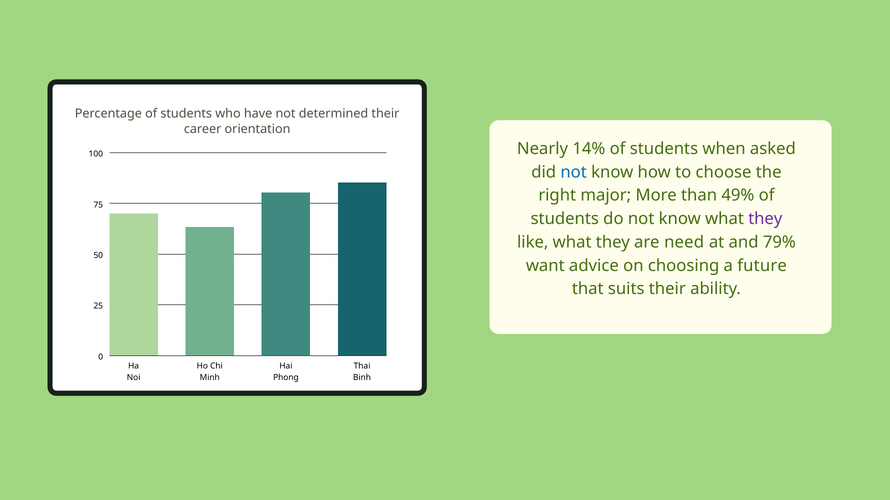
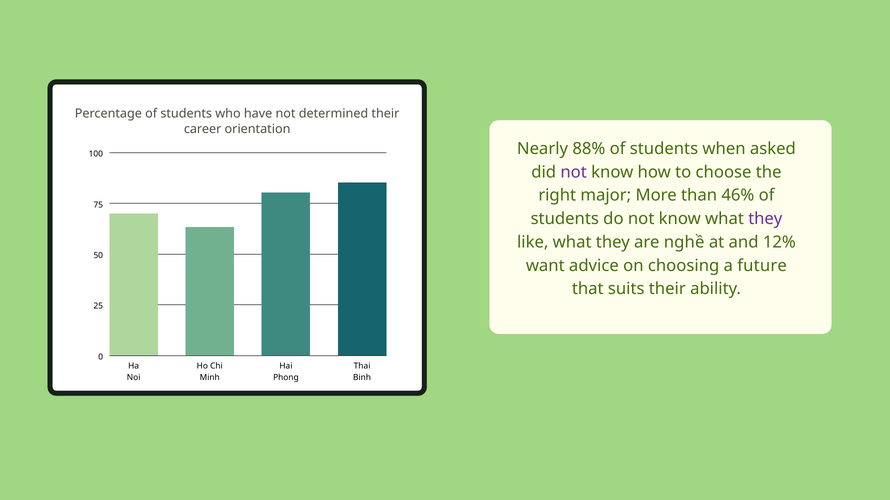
14%: 14% -> 88% (589, 149)
not colour: blue -> purple (574, 172)
49%: 49% -> 46% (738, 196)
need: need -> nghề (684, 242)
79%: 79% -> 12% (779, 242)
